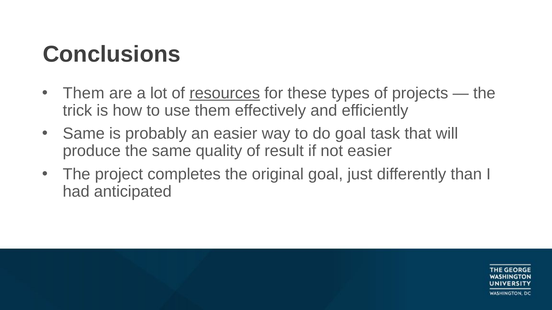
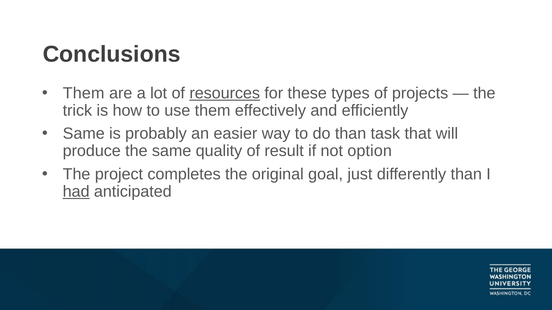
do goal: goal -> than (351, 134)
not easier: easier -> option (370, 151)
had underline: none -> present (76, 192)
